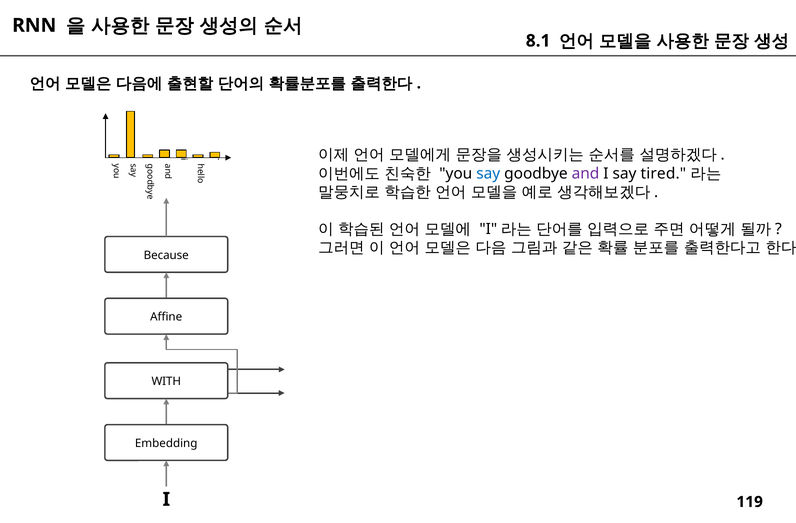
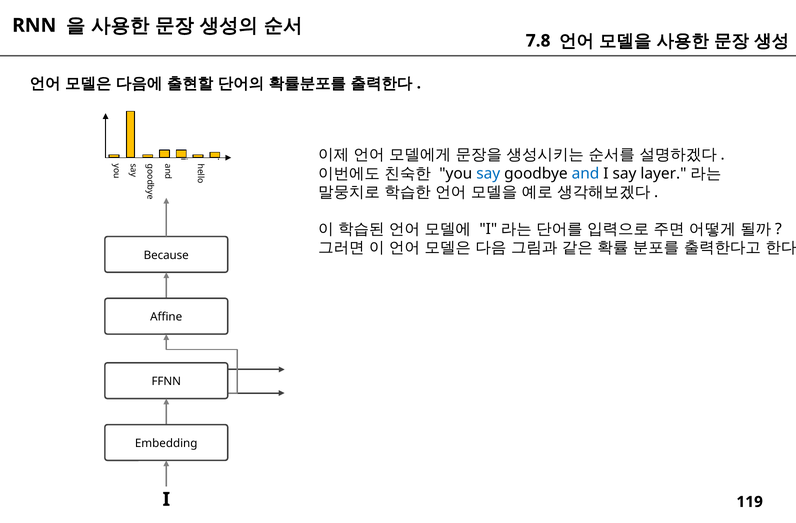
8.1: 8.1 -> 7.8 (538, 41)
and colour: purple -> blue (585, 173)
tired: tired -> layer (663, 173)
WITH: WITH -> FFNN (166, 381)
